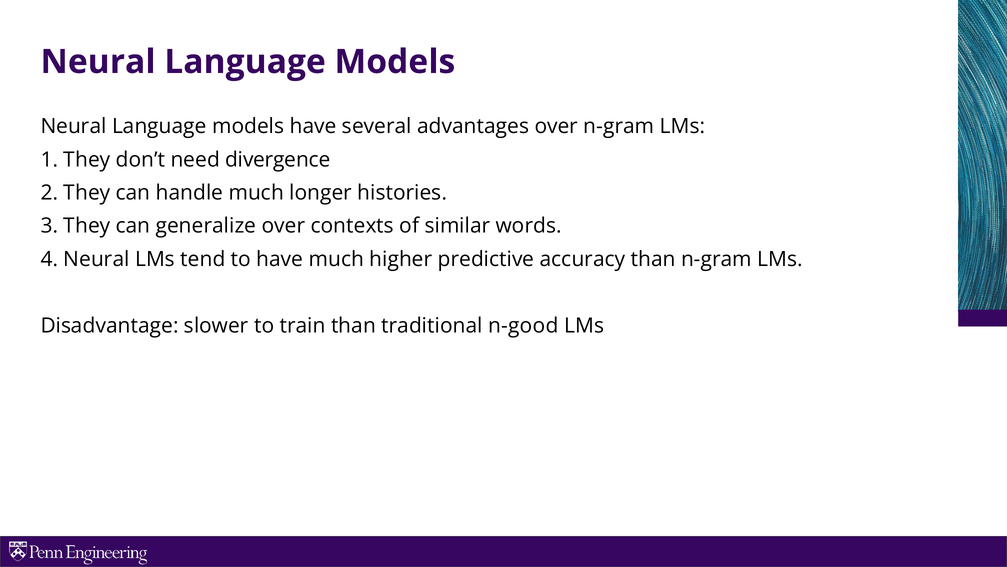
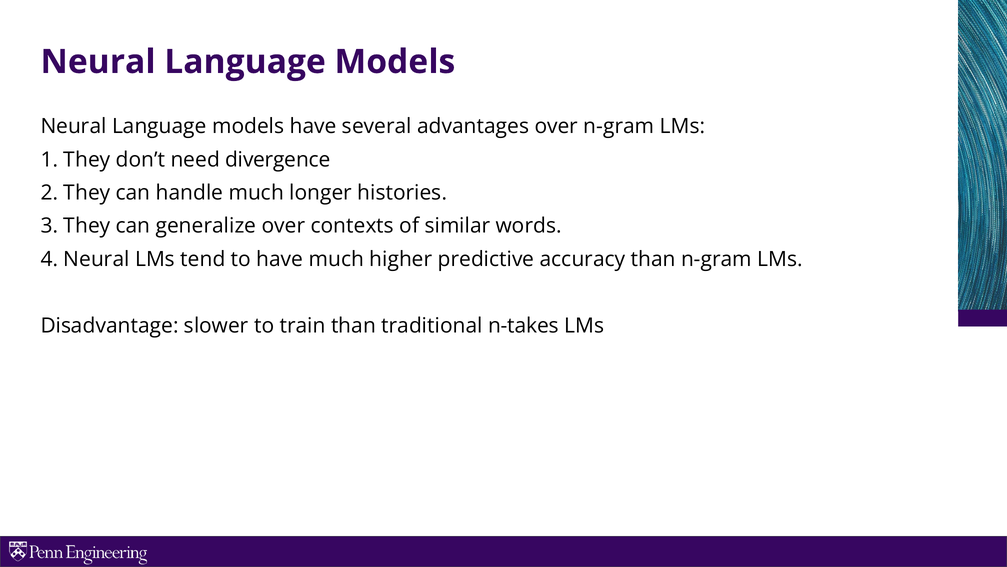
n-good: n-good -> n-takes (523, 325)
